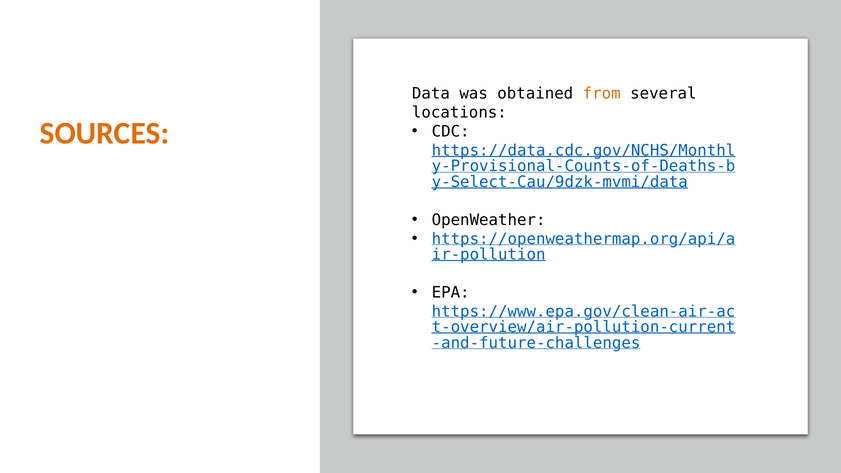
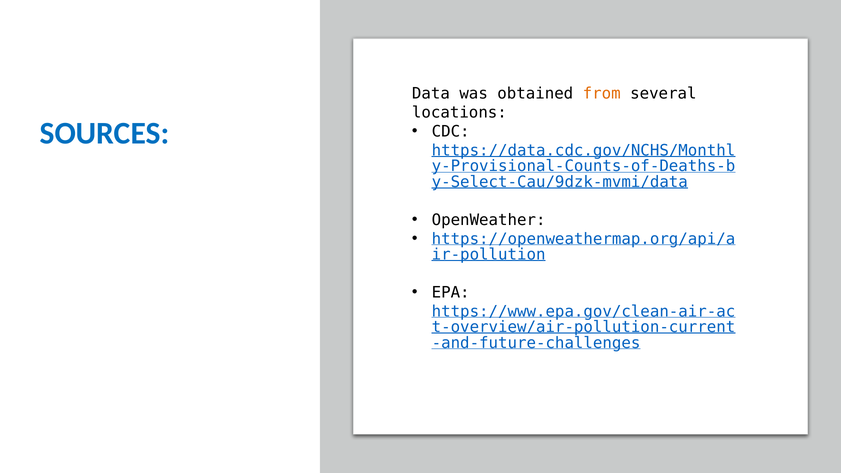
SOURCES colour: orange -> blue (105, 133)
